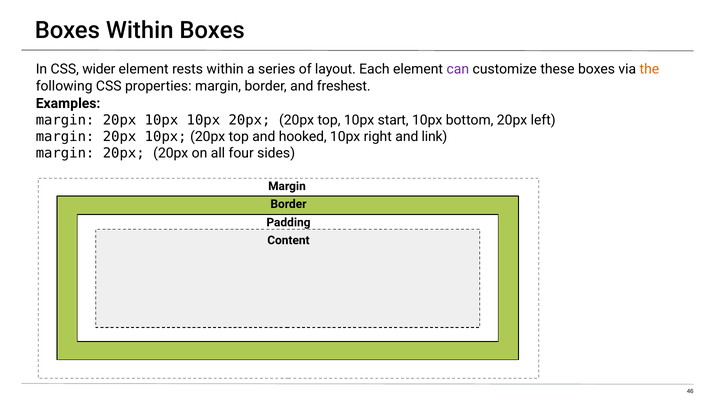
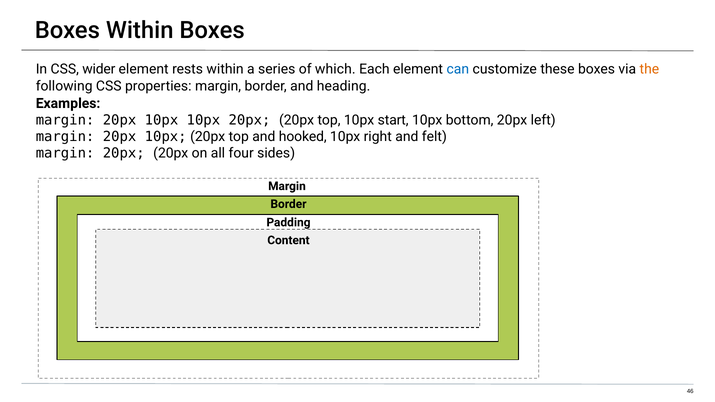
layout: layout -> which (335, 69)
can colour: purple -> blue (458, 69)
freshest: freshest -> heading (344, 86)
link: link -> felt (434, 137)
